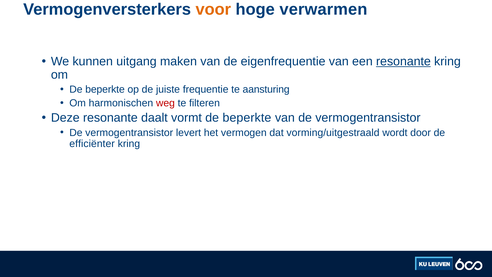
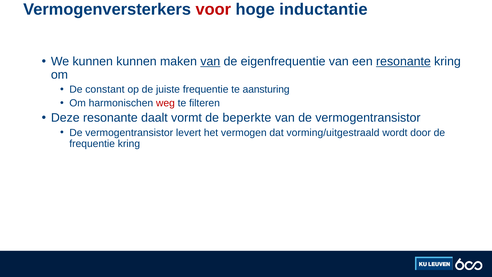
voor colour: orange -> red (213, 9)
verwarmen: verwarmen -> inductantie (323, 9)
kunnen uitgang: uitgang -> kunnen (136, 61)
van underline: none -> present (210, 61)
beperkte: beperkte -> constant (105, 89)
efficiënter: efficiënter -> frequentie (92, 144)
